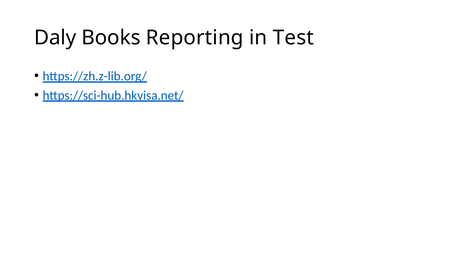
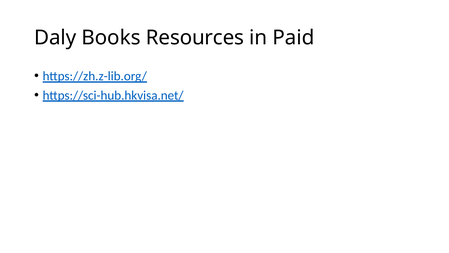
Reporting: Reporting -> Resources (195, 38)
Test: Test -> Paid (294, 38)
